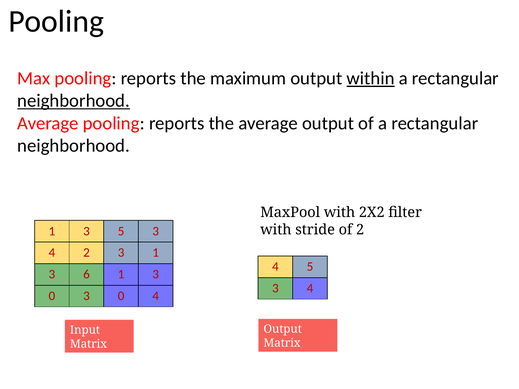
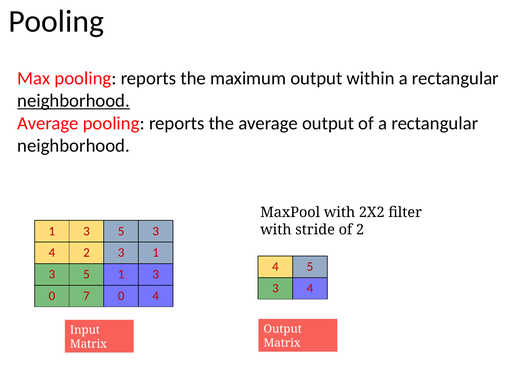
within underline: present -> none (371, 78)
6: 6 -> 5 (86, 274)
0 3: 3 -> 7 (86, 296)
